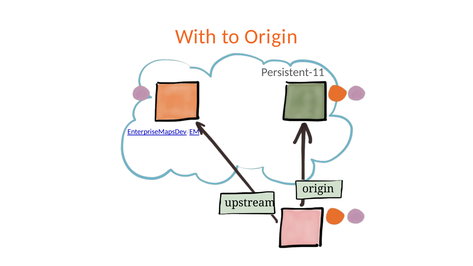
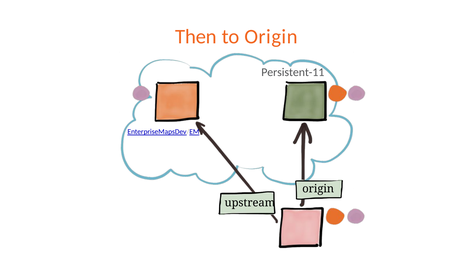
With: With -> Then (196, 37)
